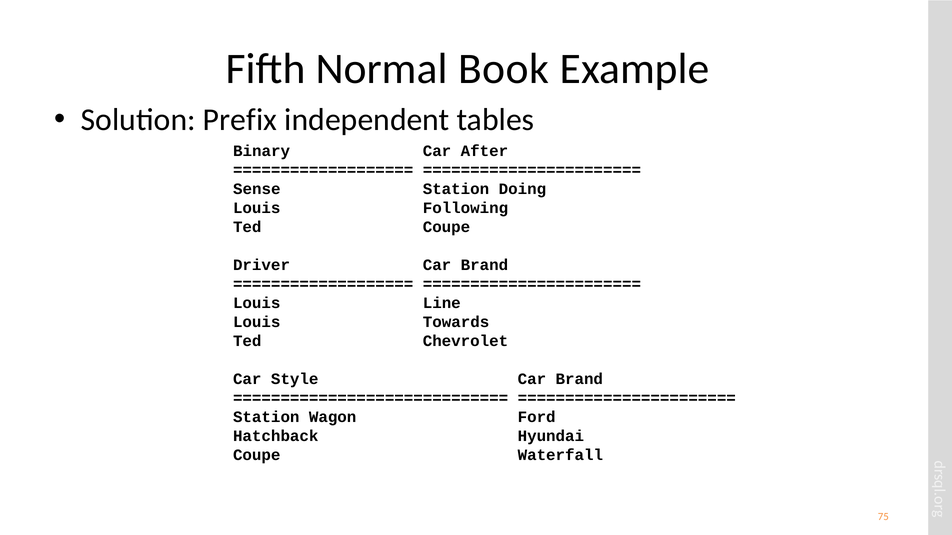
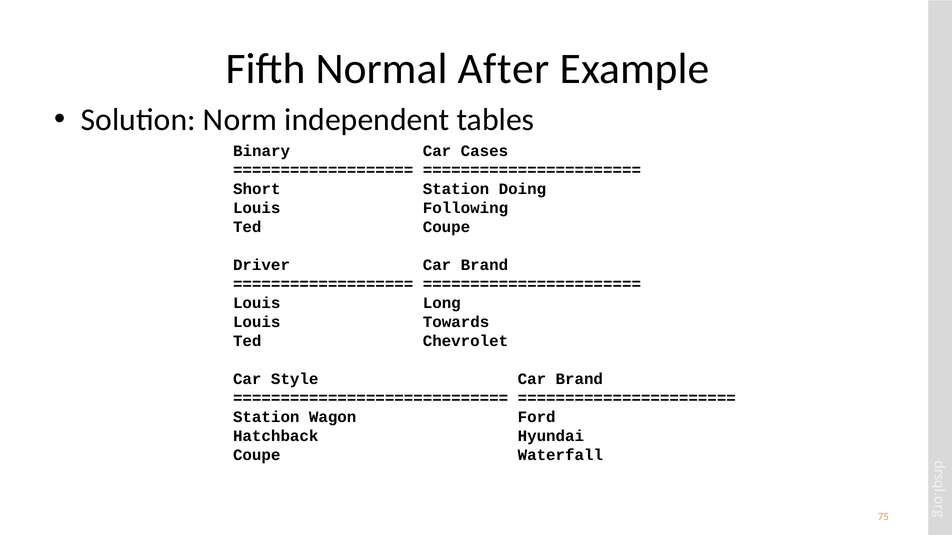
Book: Book -> After (503, 69)
Prefix: Prefix -> Norm (240, 120)
After: After -> Cases (484, 151)
Sense: Sense -> Short (257, 189)
Line: Line -> Long (442, 303)
